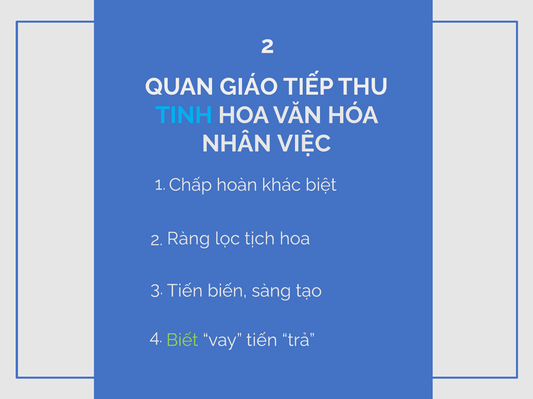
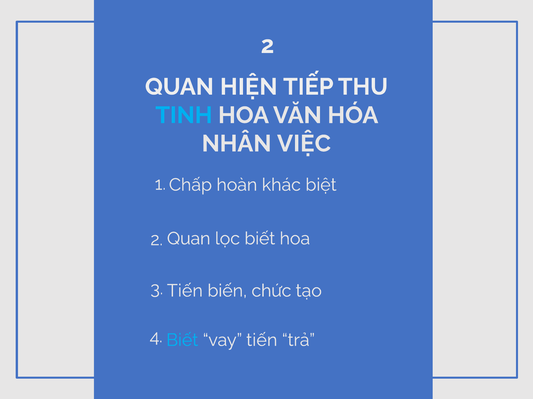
GIÁO: GIÁO -> HIỆN (249, 87)
Ràng: Ràng -> Quan (189, 239)
lọc tịch: tịch -> biết (260, 239)
sàng: sàng -> chức (271, 291)
Biết colour: light green -> light blue (182, 341)
